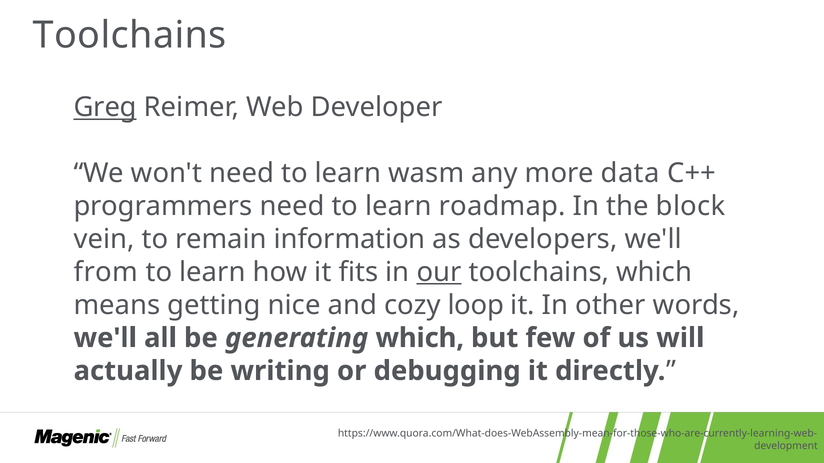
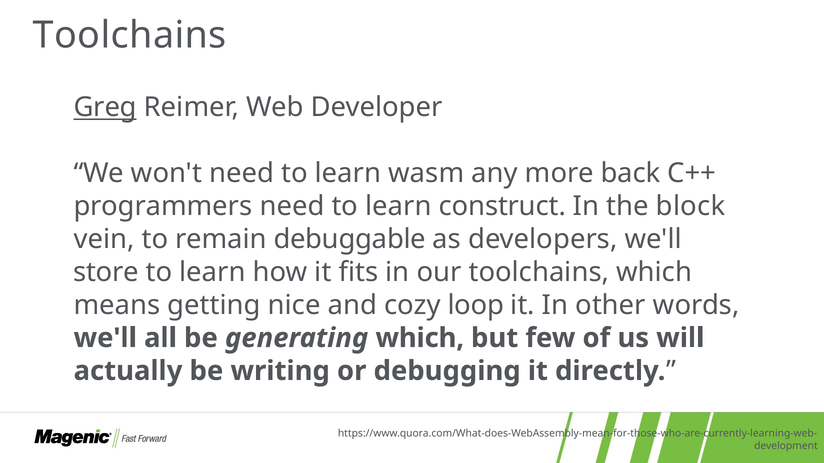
data: data -> back (630, 173)
roadmap: roadmap -> construct (502, 206)
information: information -> debuggable (350, 239)
from: from -> store (106, 272)
our underline: present -> none (439, 272)
